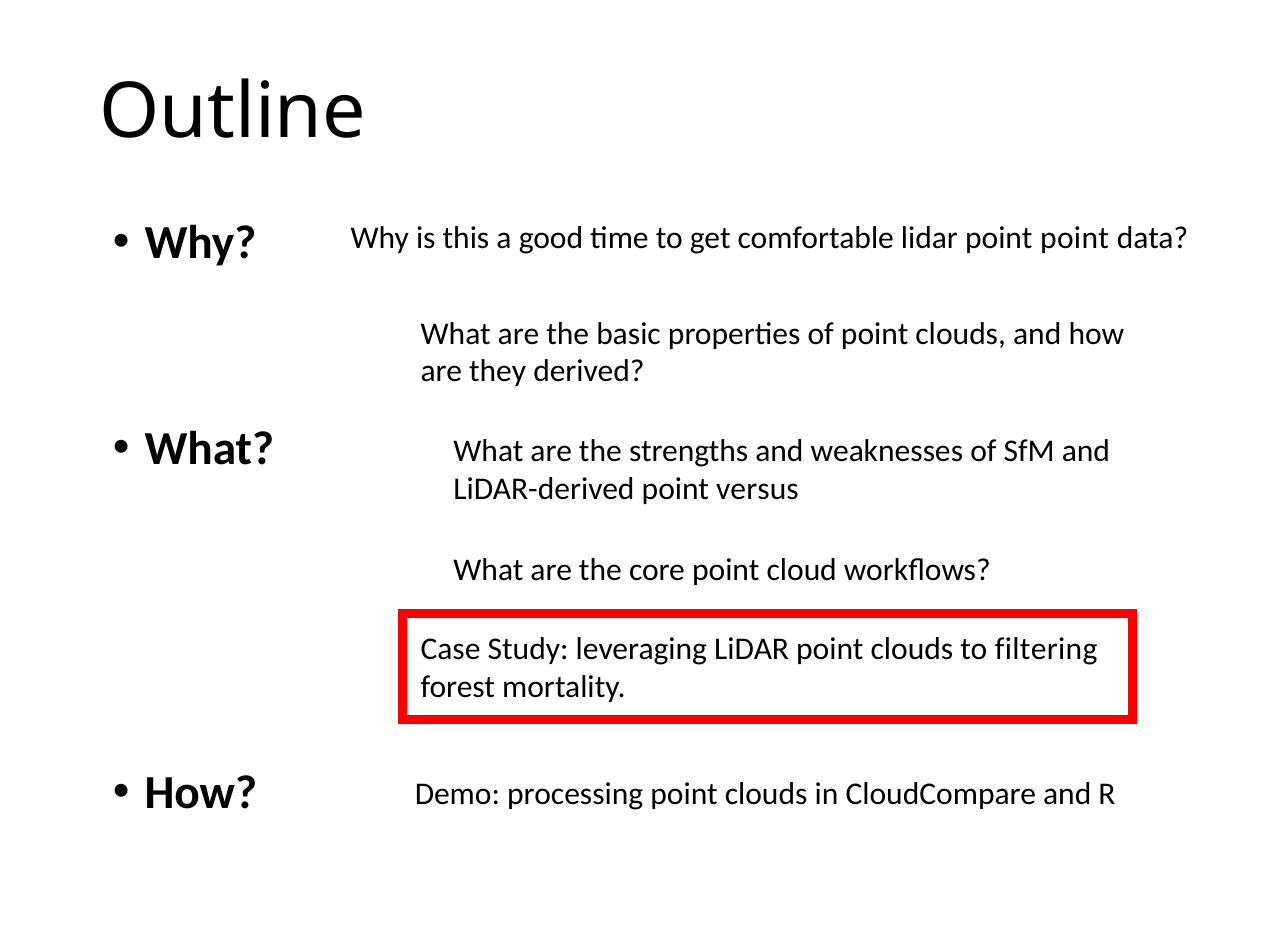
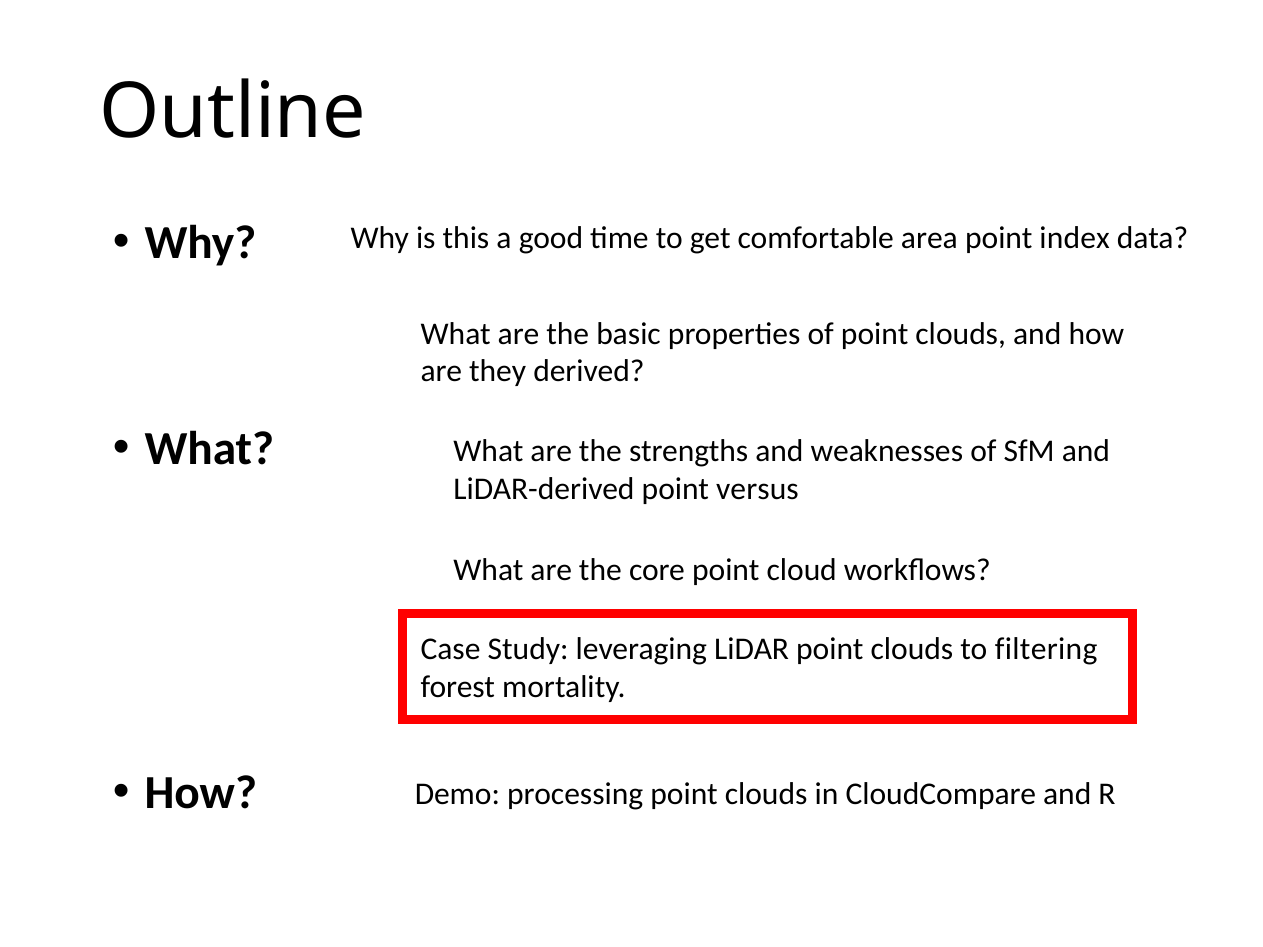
comfortable lidar: lidar -> area (929, 239)
point point: point -> index (1075, 239)
